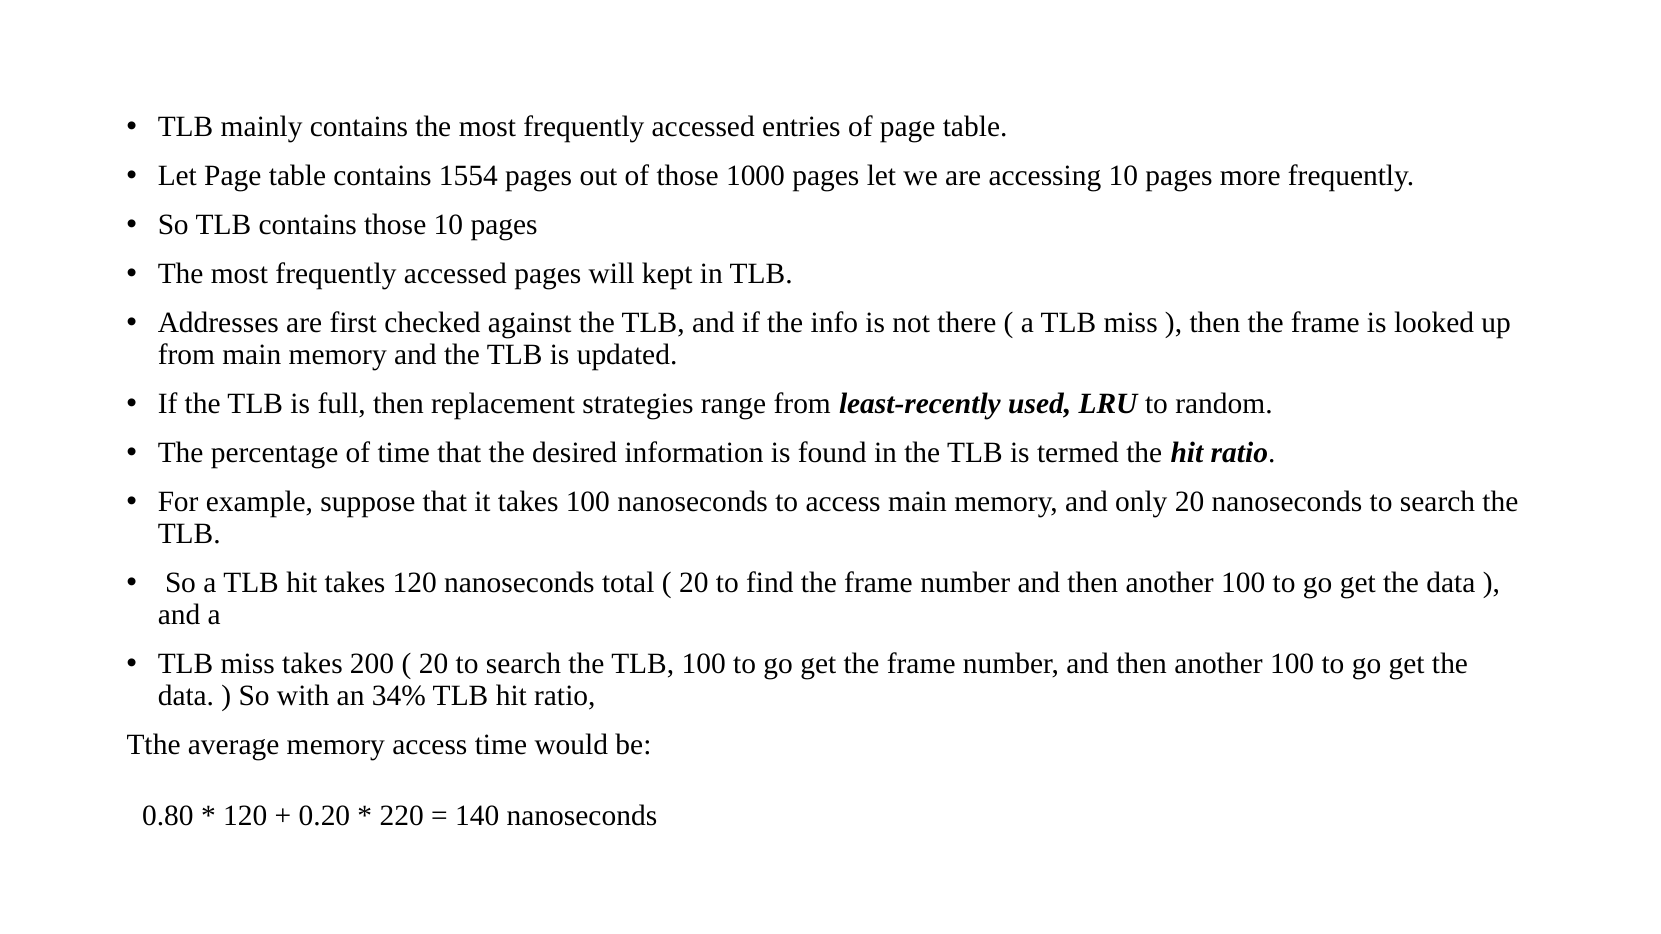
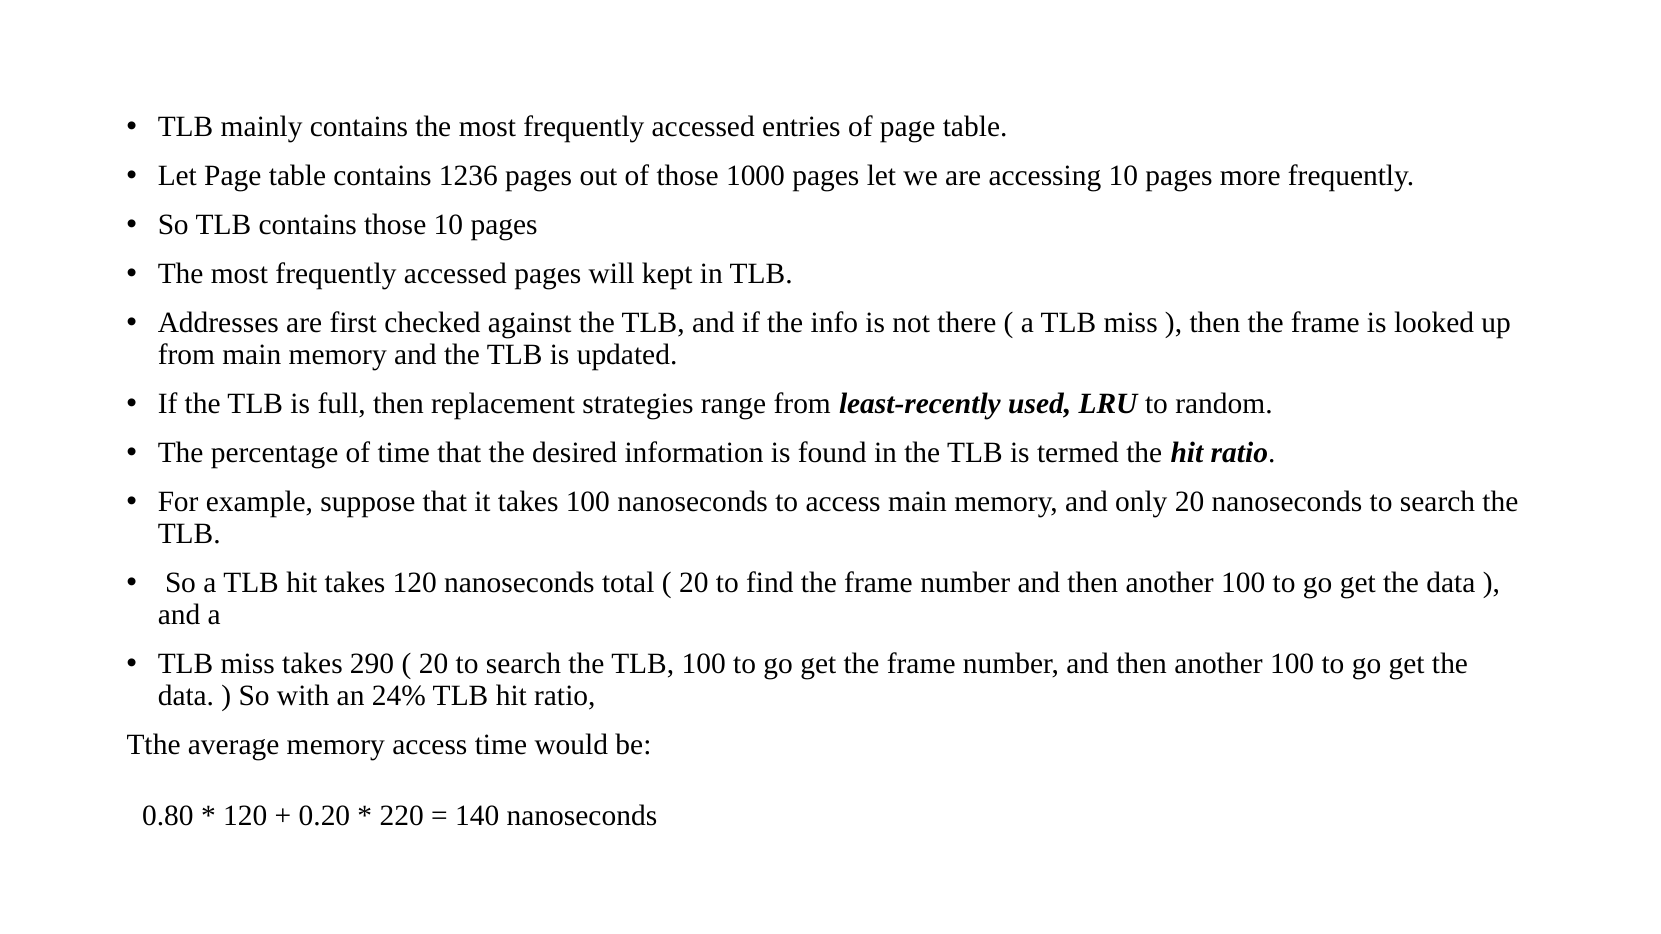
1554: 1554 -> 1236 (468, 176)
200: 200 -> 290 (372, 664)
34%: 34% -> 24% (399, 696)
